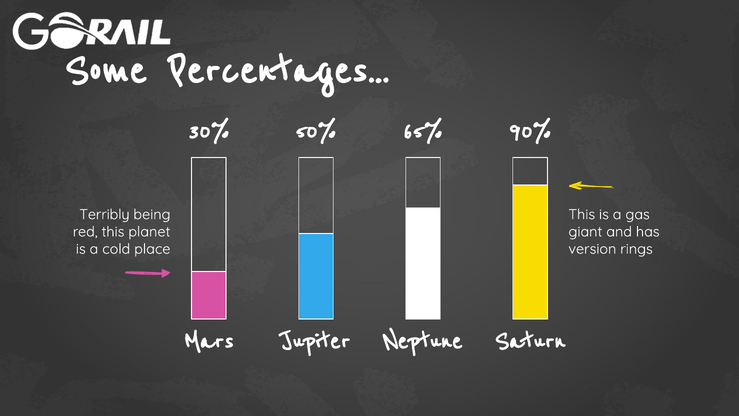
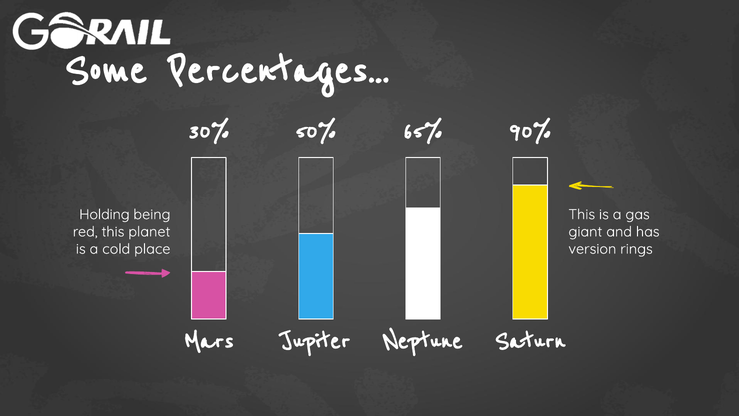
Terribly: Terribly -> Holding (104, 214)
